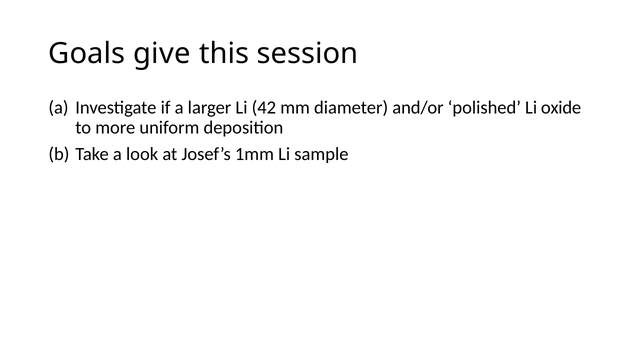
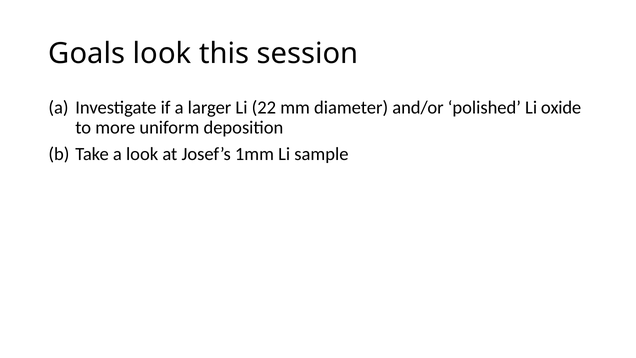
Goals give: give -> look (162, 53)
42: 42 -> 22 (264, 108)
